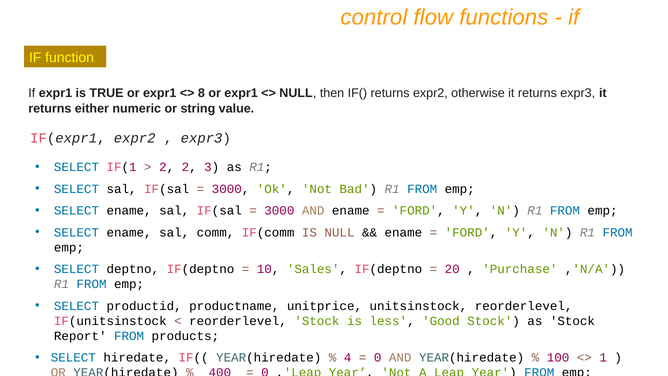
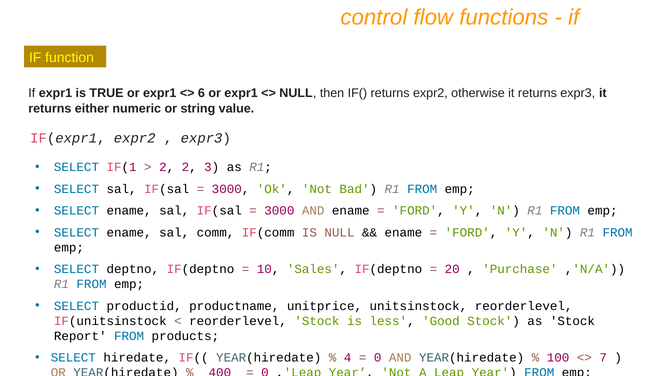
8: 8 -> 6 (201, 93)
1: 1 -> 7 (603, 357)
